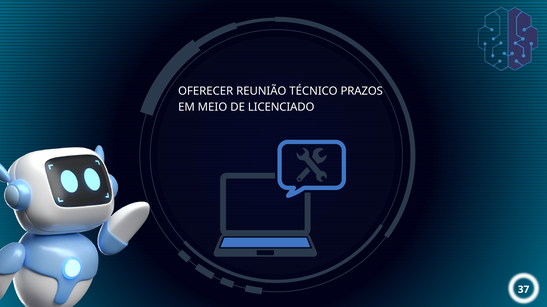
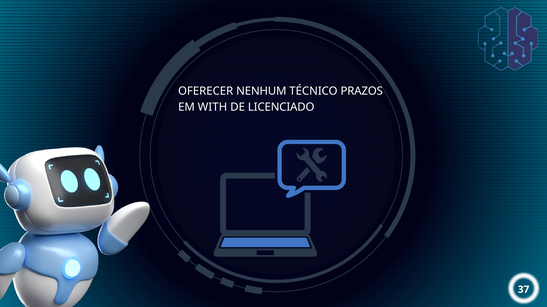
REUNIÃO: REUNIÃO -> NENHUM (261, 91)
MEIO: MEIO -> WITH (212, 107)
